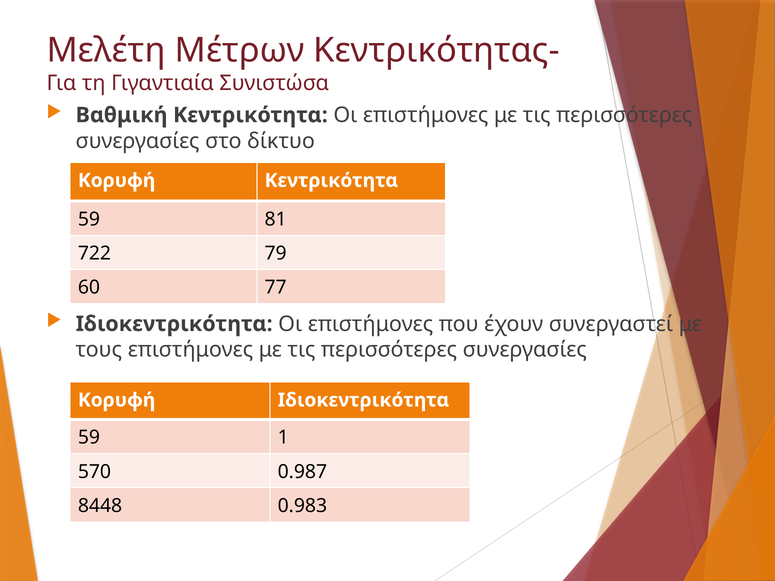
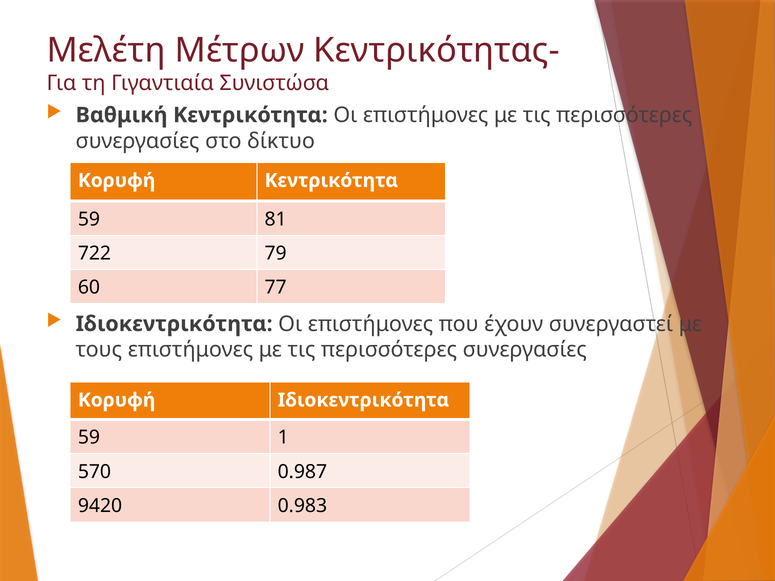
8448: 8448 -> 9420 (100, 506)
